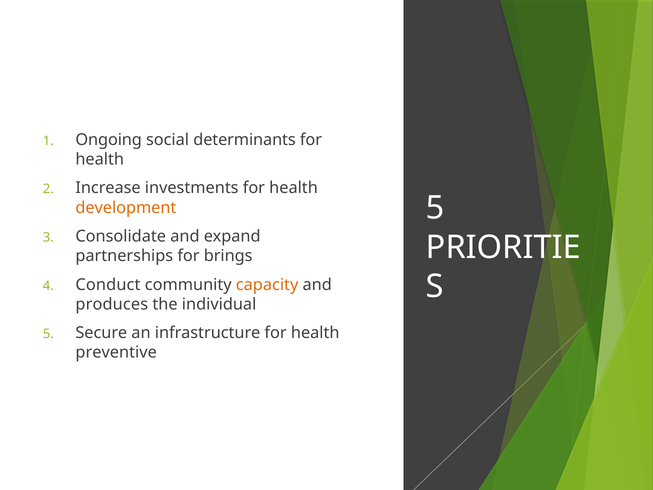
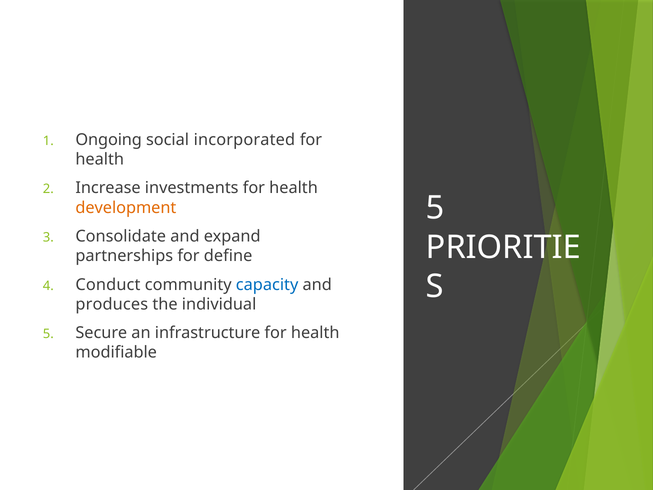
determinants: determinants -> incorporated (244, 140)
brings: brings -> define (228, 256)
capacity colour: orange -> blue (267, 284)
preventive: preventive -> modifiable (116, 352)
